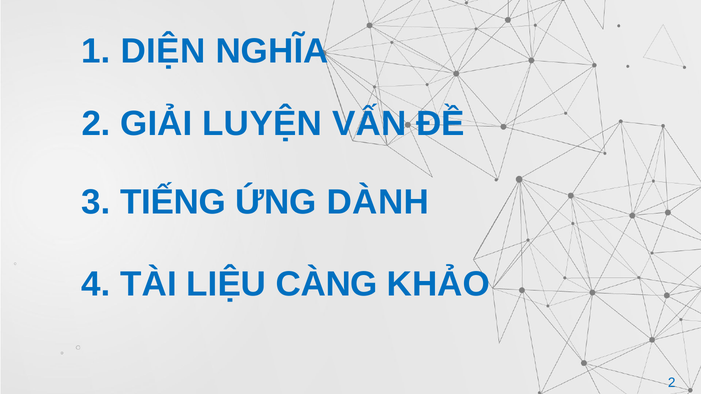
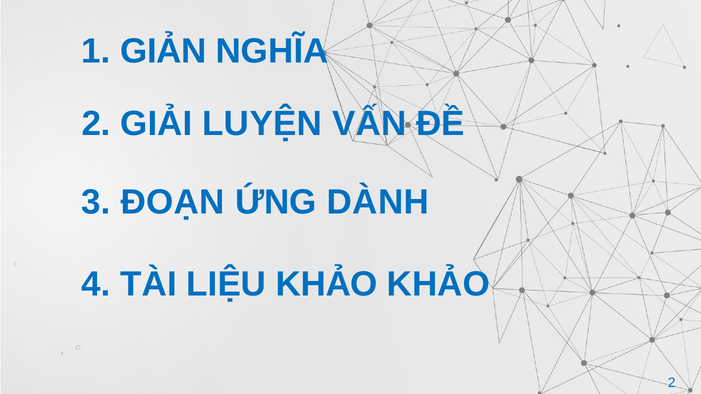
DIỆN: DIỆN -> GIẢN (163, 51)
TIẾNG: TIẾNG -> ĐOẠN (173, 202)
LIỆU CÀNG: CÀNG -> KHẢO (327, 285)
